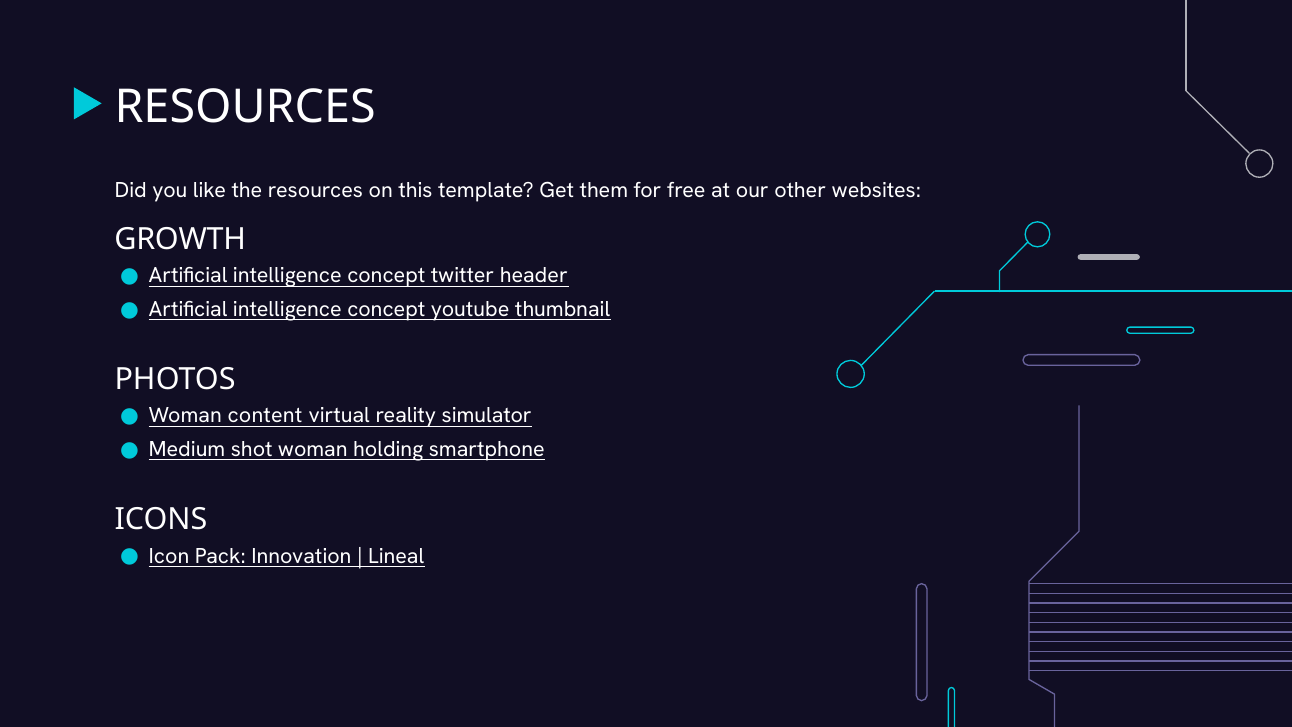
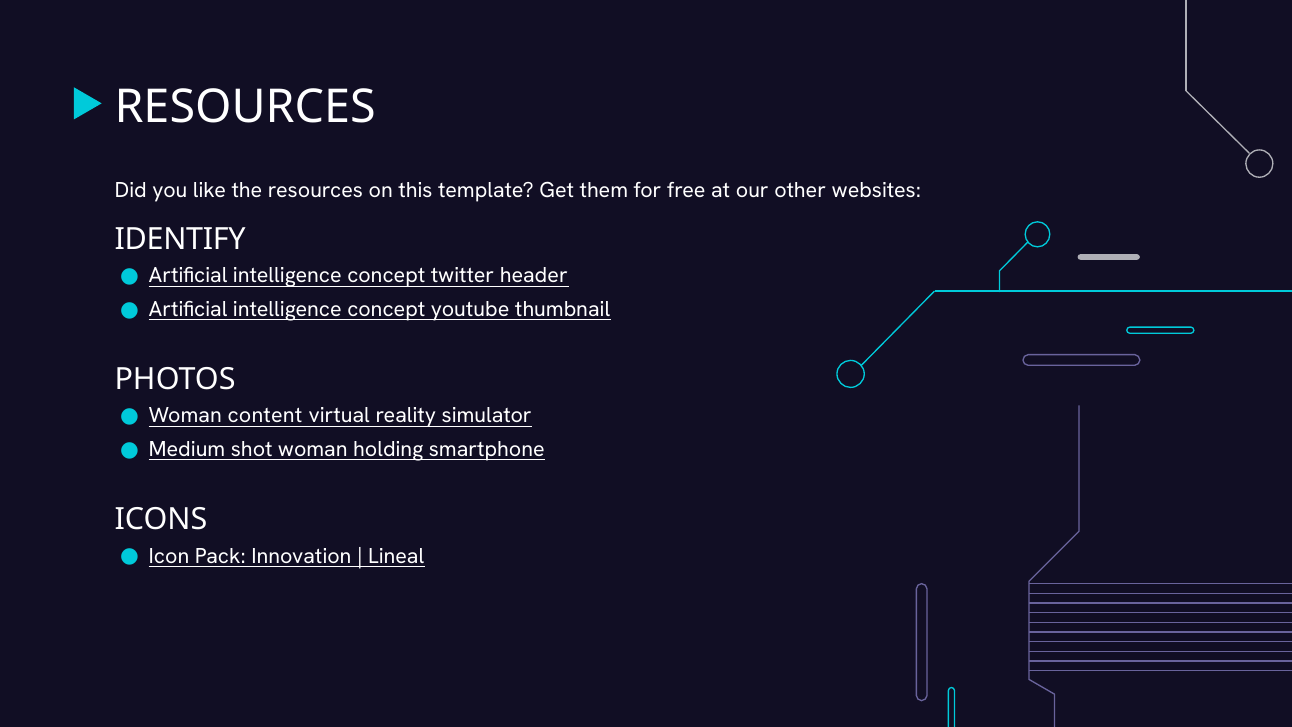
GROWTH: GROWTH -> IDENTIFY (180, 240)
